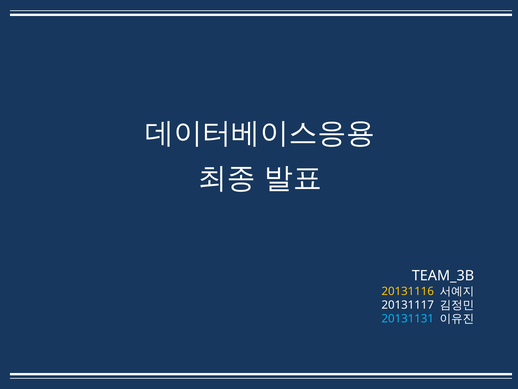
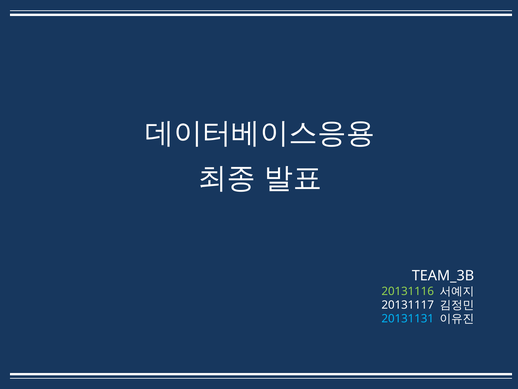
20131116 colour: yellow -> light green (408, 291)
